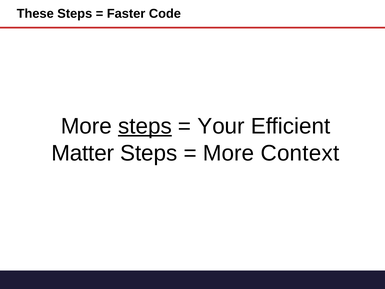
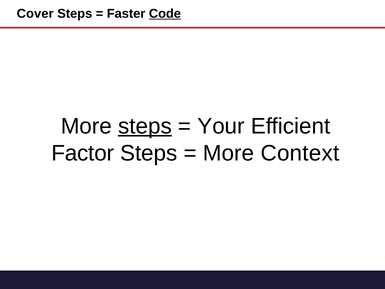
These: These -> Cover (35, 14)
Code underline: none -> present (165, 14)
Matter: Matter -> Factor (83, 153)
